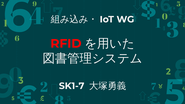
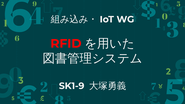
SK1-7: SK1-7 -> SK1-9 (72, 86)
